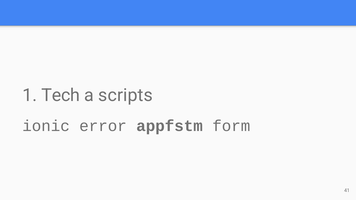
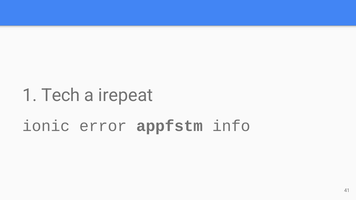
scripts: scripts -> irepeat (126, 95)
form: form -> info (231, 126)
